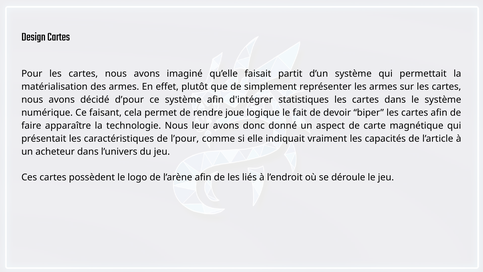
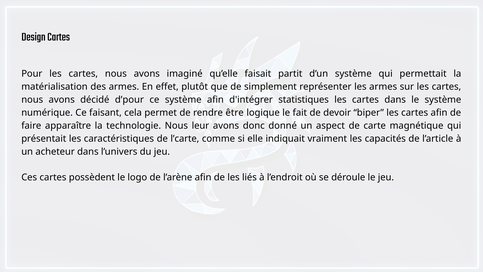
joue: joue -> être (235, 113)
l’pour: l’pour -> l’carte (185, 138)
